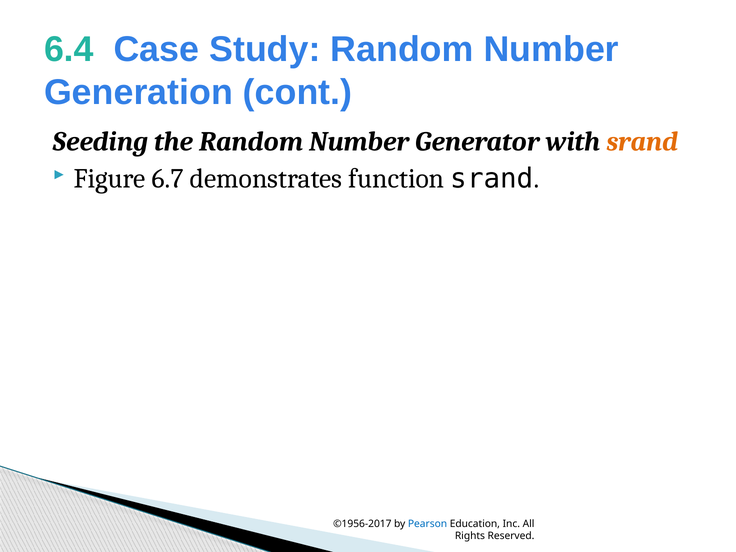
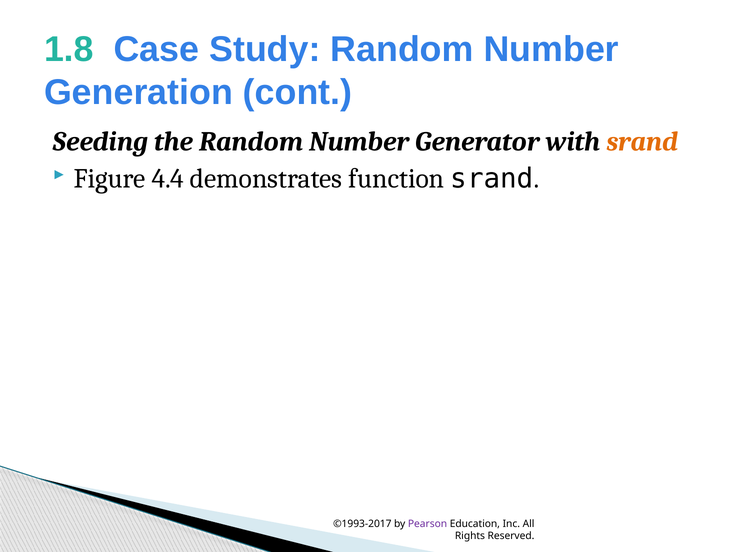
6.4: 6.4 -> 1.8 (69, 50)
6.7: 6.7 -> 4.4 (168, 179)
©1956-2017: ©1956-2017 -> ©1993-2017 (362, 524)
Pearson colour: blue -> purple (428, 524)
